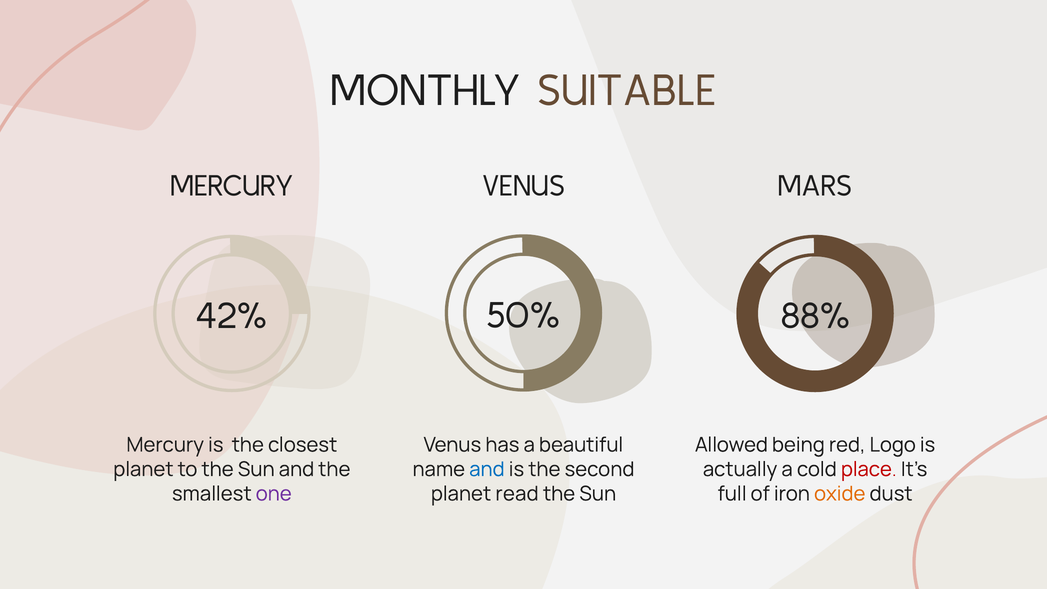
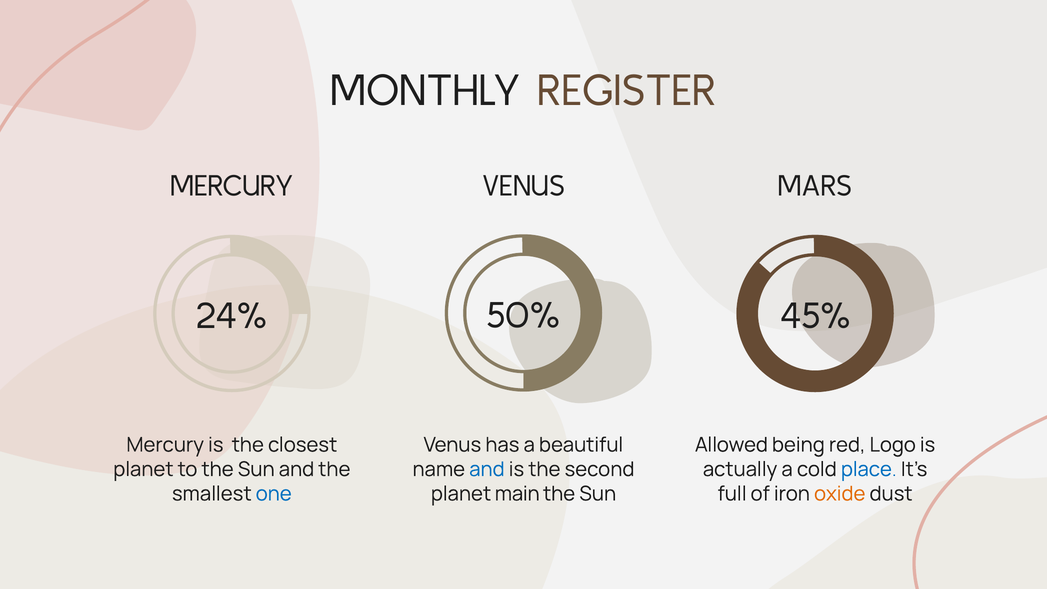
SUITABLE: SUITABLE -> REGISTER (627, 91)
42%: 42% -> 24% (232, 316)
88%: 88% -> 45% (816, 316)
place colour: red -> blue (869, 469)
one colour: purple -> blue (274, 494)
read: read -> main (517, 494)
